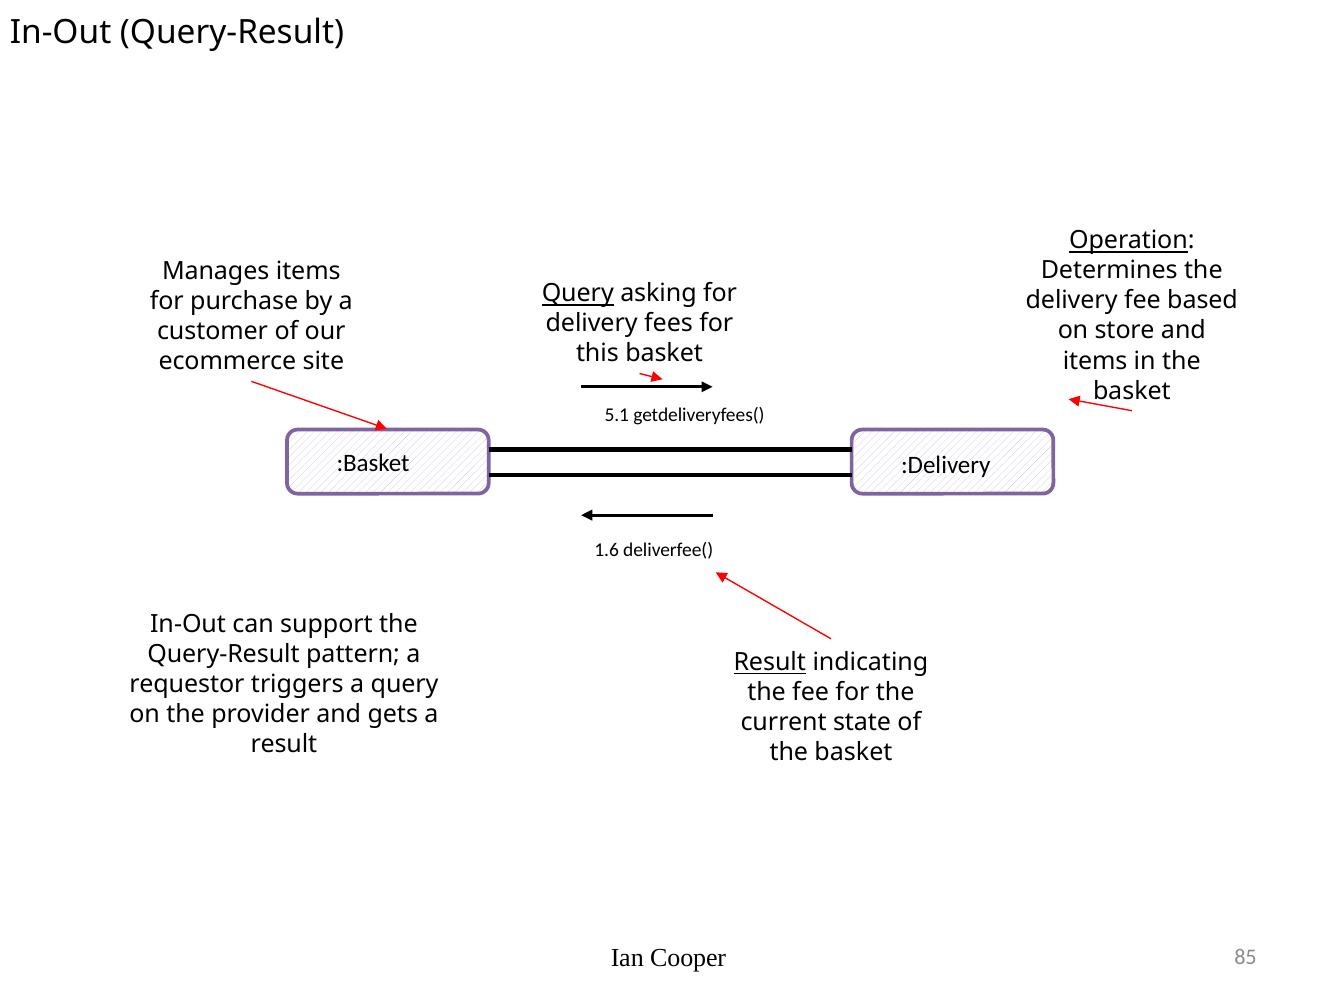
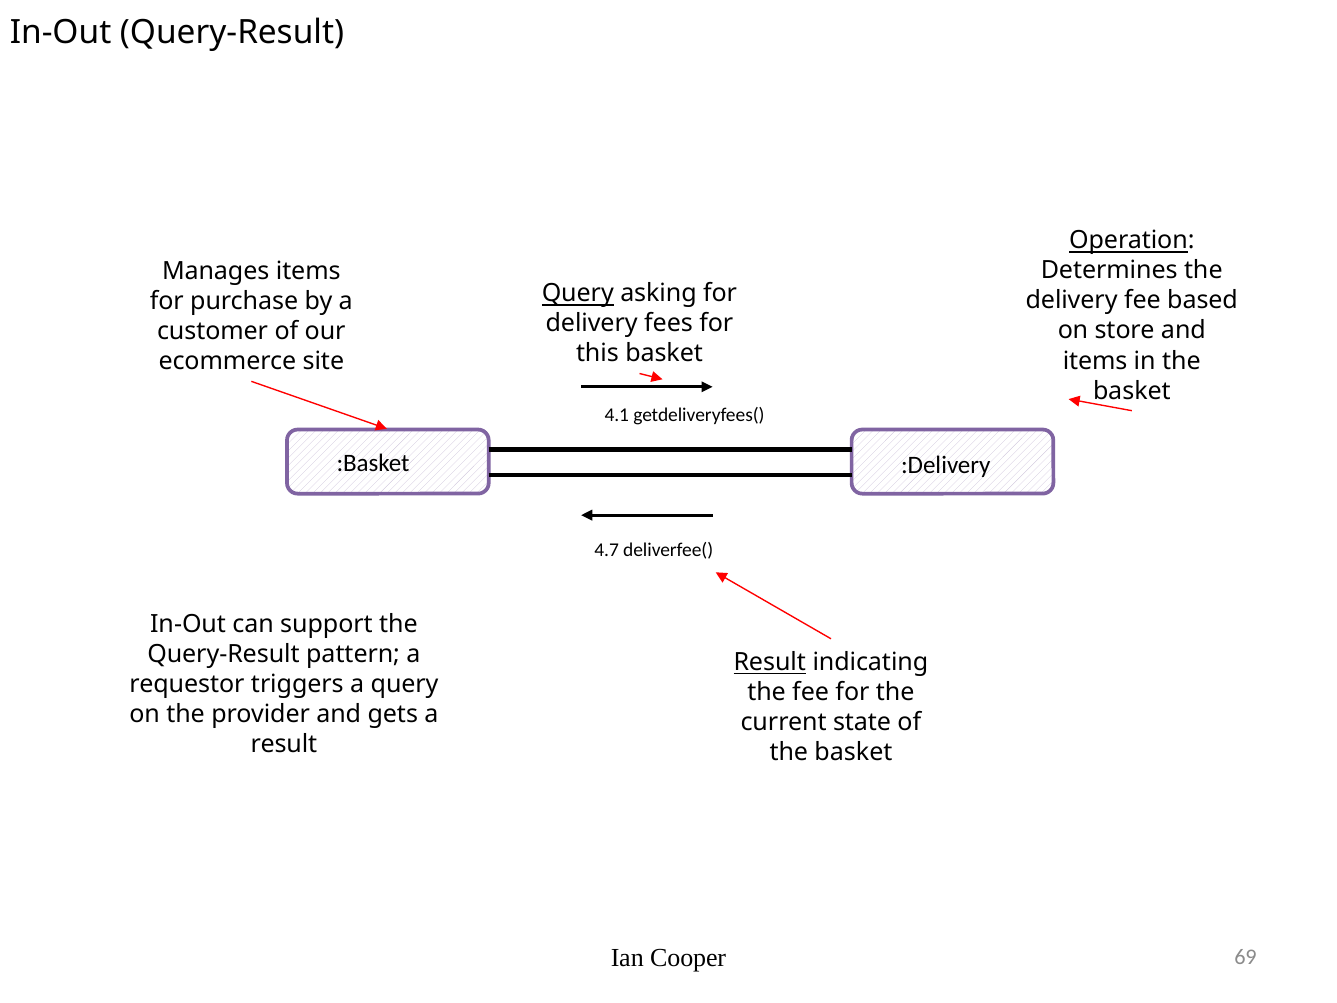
5.1: 5.1 -> 4.1 (617, 415)
1.6: 1.6 -> 4.7 (607, 550)
85: 85 -> 69 (1245, 957)
